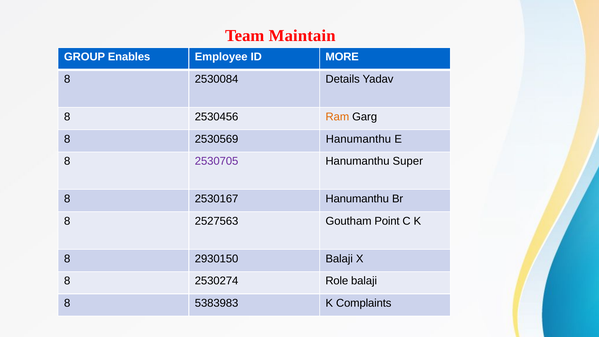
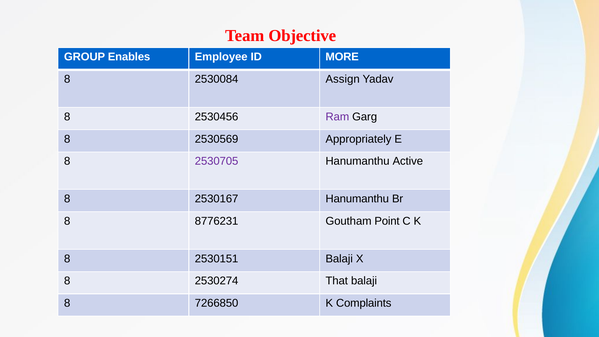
Maintain: Maintain -> Objective (302, 36)
Details: Details -> Assign (343, 79)
Ram colour: orange -> purple (337, 117)
2530569 Hanumanthu: Hanumanthu -> Appropriately (358, 139)
Super: Super -> Active (408, 161)
2527563: 2527563 -> 8776231 (217, 221)
2930150: 2930150 -> 2530151 (217, 259)
Role: Role -> That (337, 281)
5383983: 5383983 -> 7266850 (217, 303)
